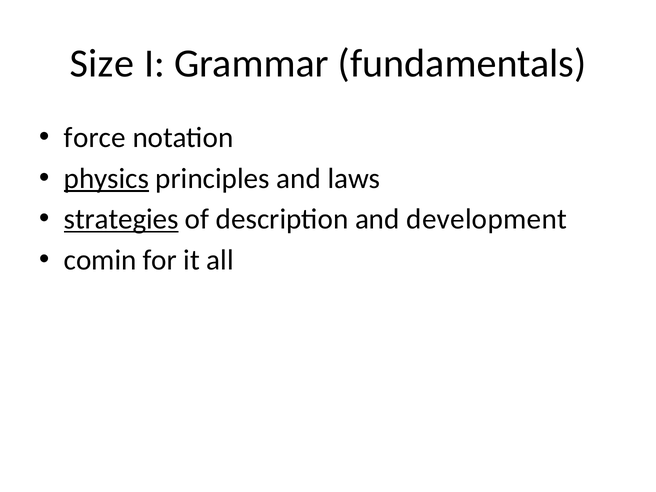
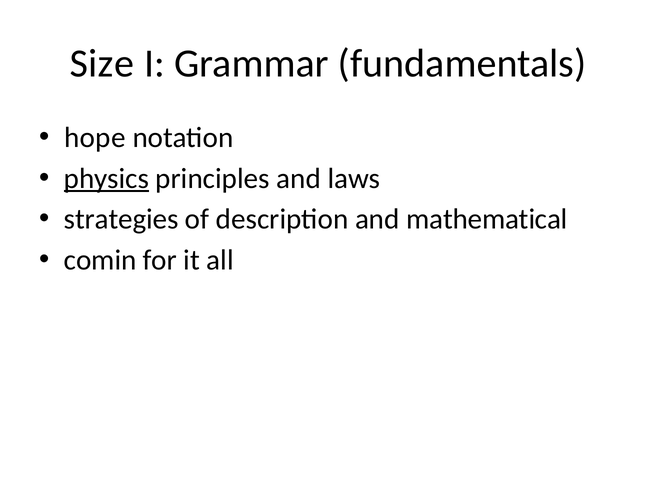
force: force -> hope (95, 138)
strategies underline: present -> none (121, 219)
development: development -> mathematical (487, 219)
